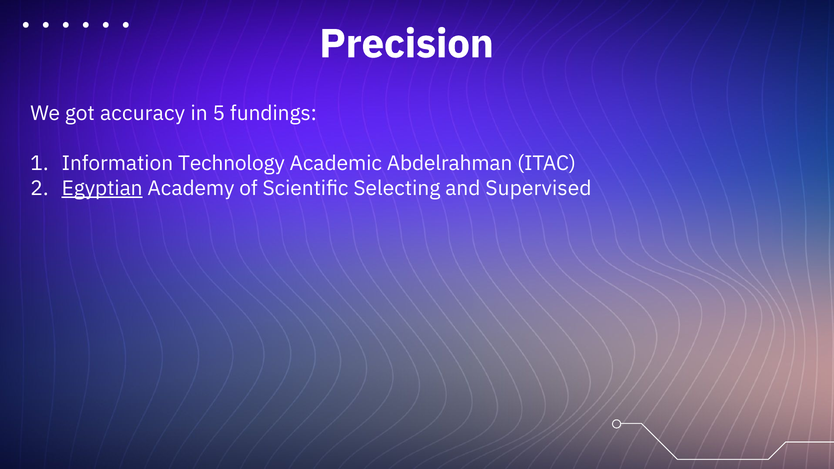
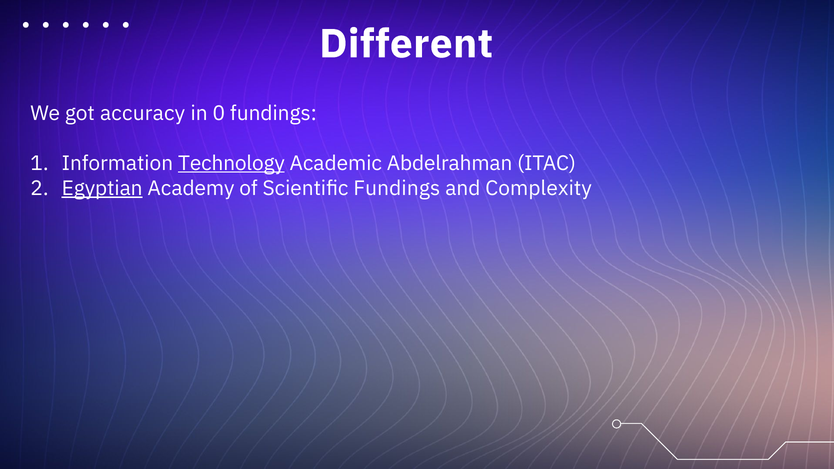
Precision: Precision -> Different (406, 44)
5: 5 -> 0 (219, 113)
Technology underline: none -> present (231, 163)
Scientific Selecting: Selecting -> Fundings (397, 188)
Supervised: Supervised -> Complexity (539, 188)
